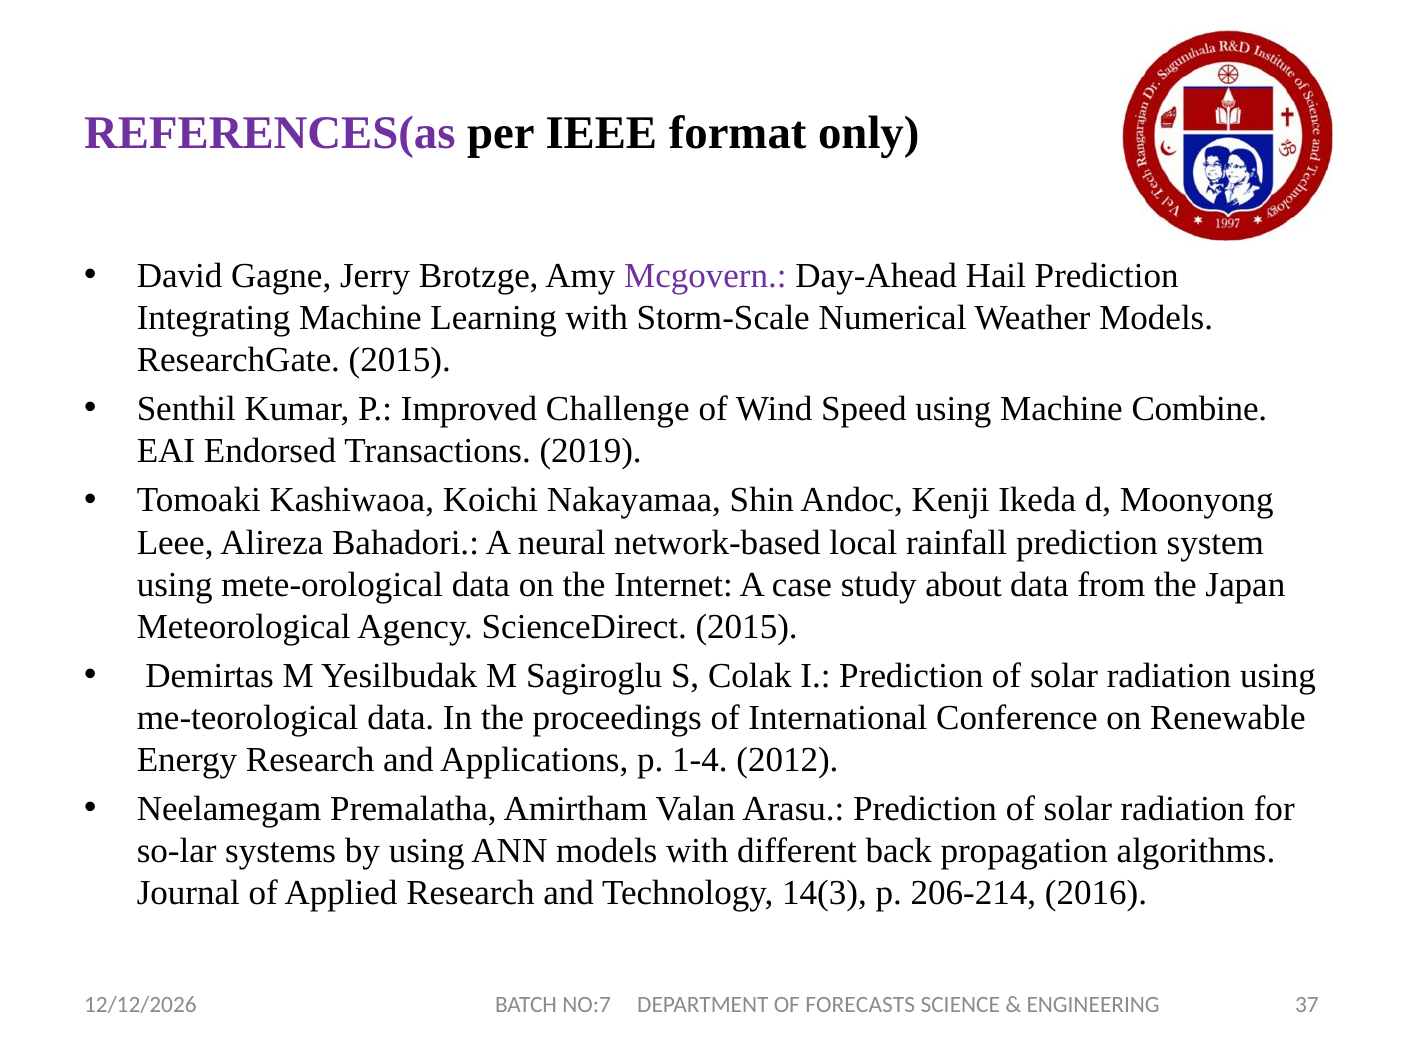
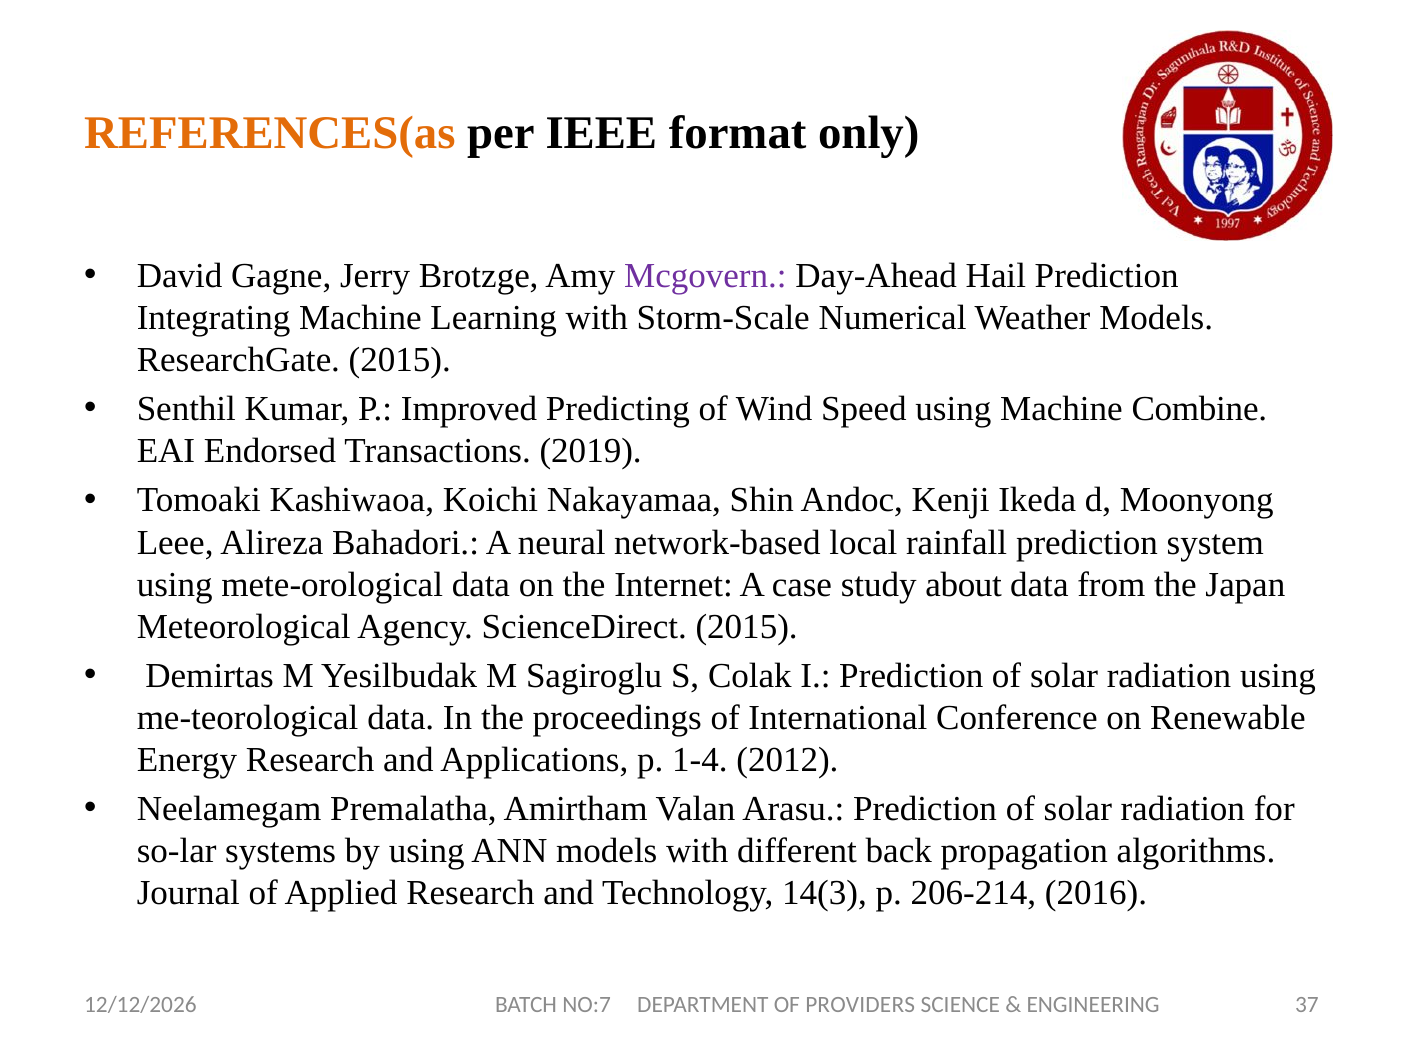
REFERENCES(as colour: purple -> orange (270, 133)
Challenge: Challenge -> Predicting (618, 409)
FORECASTS: FORECASTS -> PROVIDERS (860, 1005)
